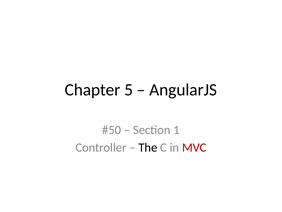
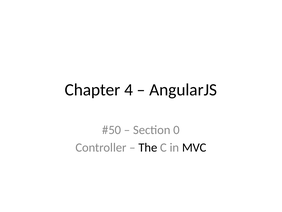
5: 5 -> 4 (129, 90)
1: 1 -> 0 (177, 130)
MVC colour: red -> black (194, 147)
